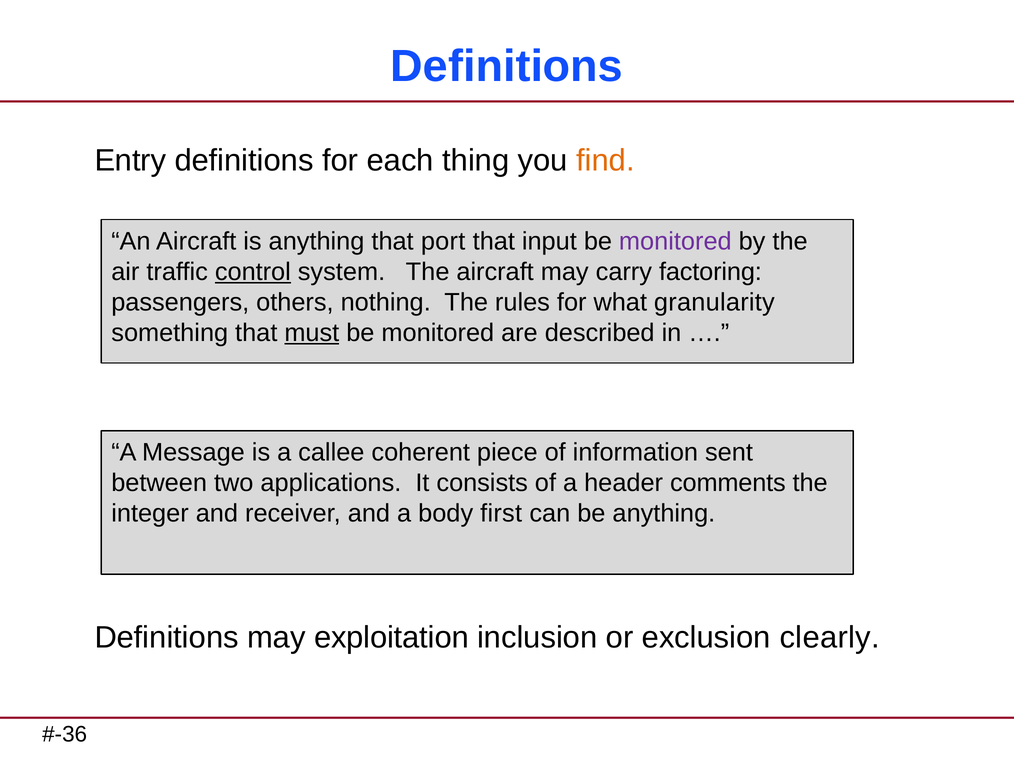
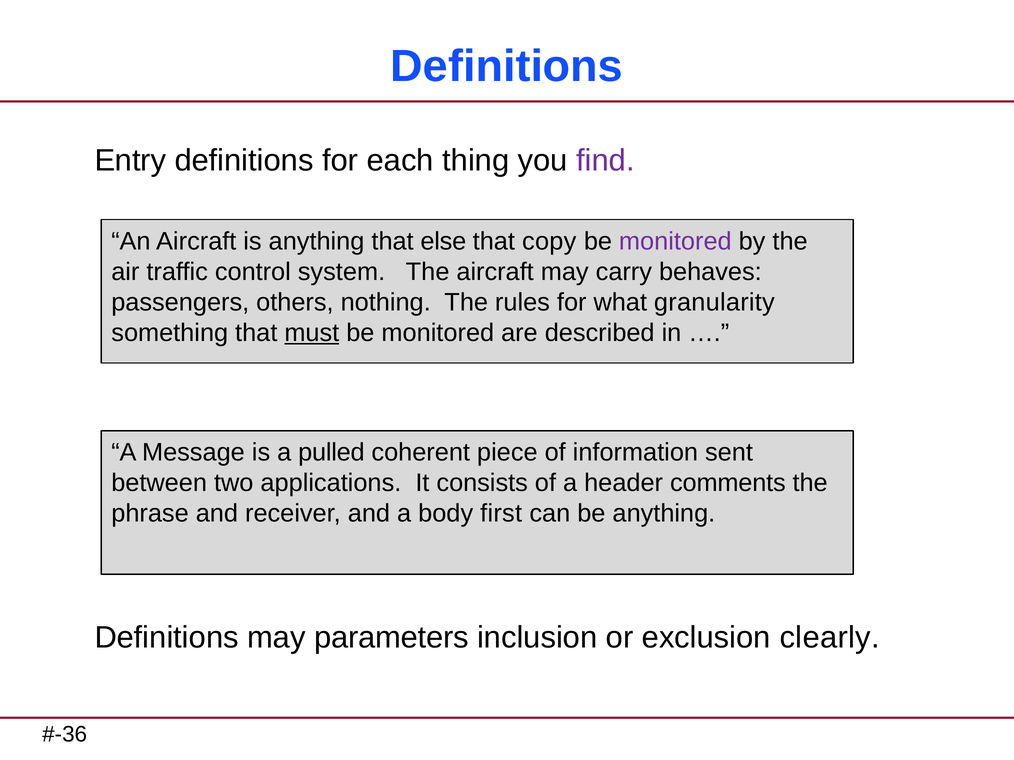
find colour: orange -> purple (605, 161)
port: port -> else (443, 242)
input: input -> copy (549, 242)
control underline: present -> none (253, 272)
factoring: factoring -> behaves (710, 272)
callee: callee -> pulled (331, 453)
integer: integer -> phrase (150, 514)
exploitation: exploitation -> parameters (391, 638)
